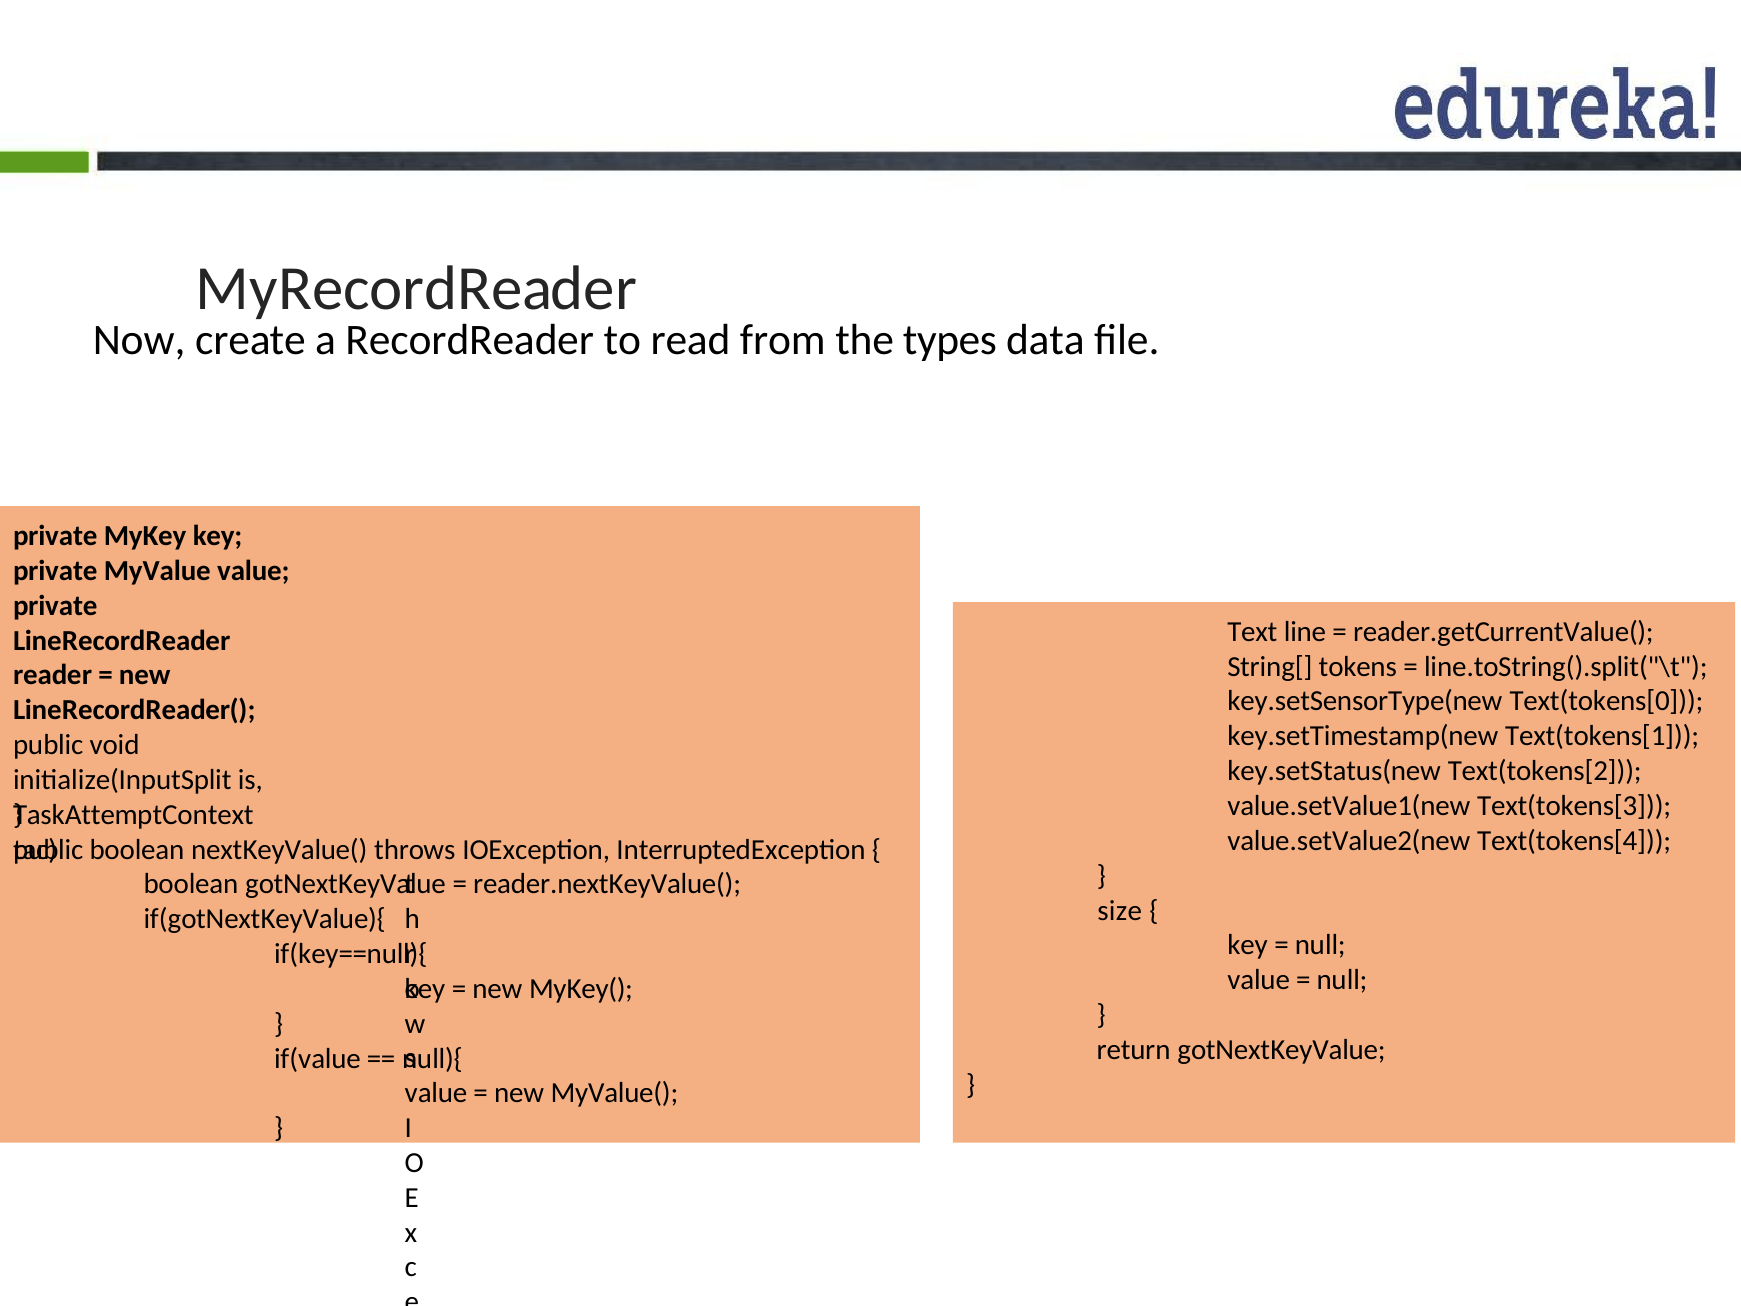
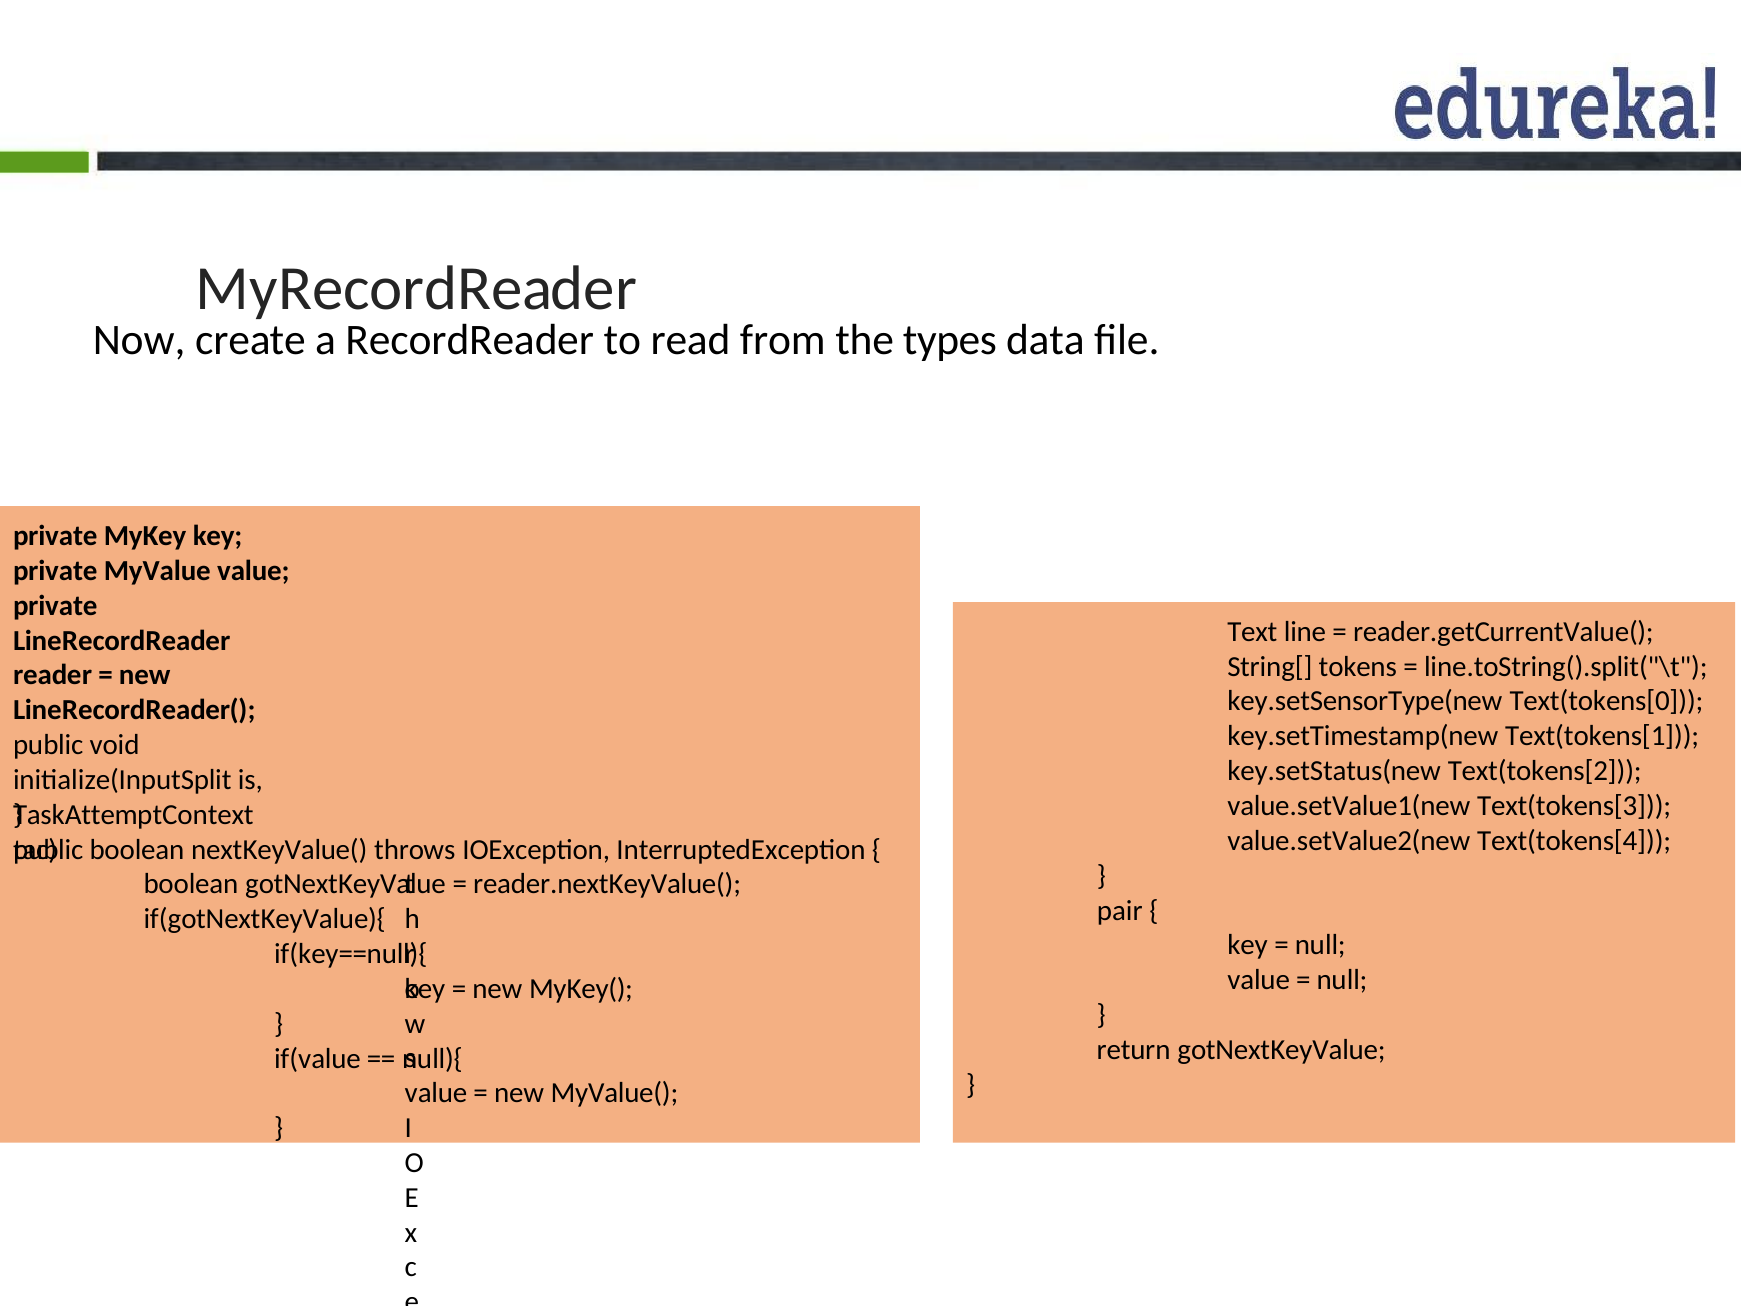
size: size -> pair (1120, 910)
